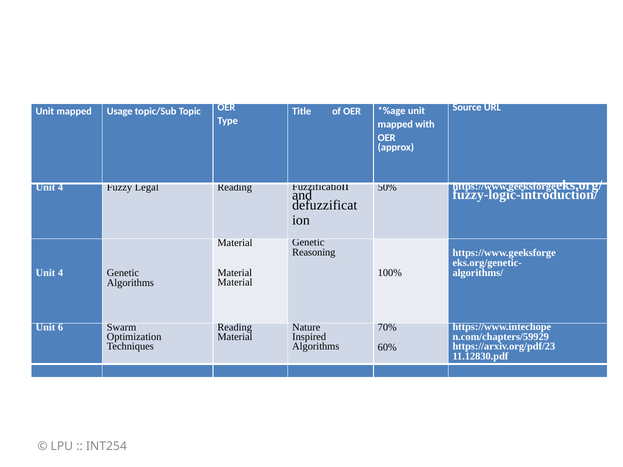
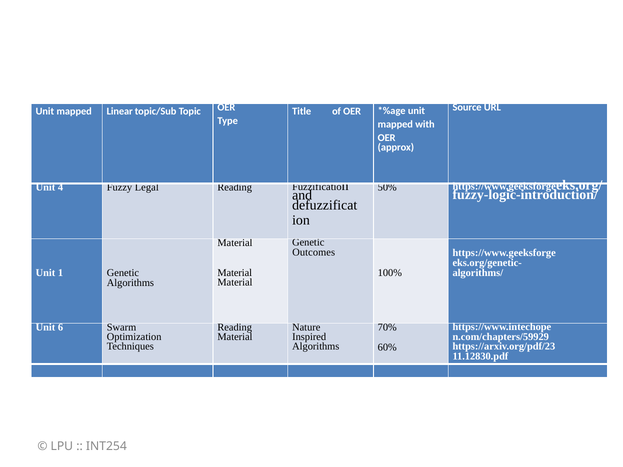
Usage: Usage -> Linear (120, 111)
Reasoning: Reasoning -> Outcomes (314, 252)
4: 4 -> 1 (61, 273)
